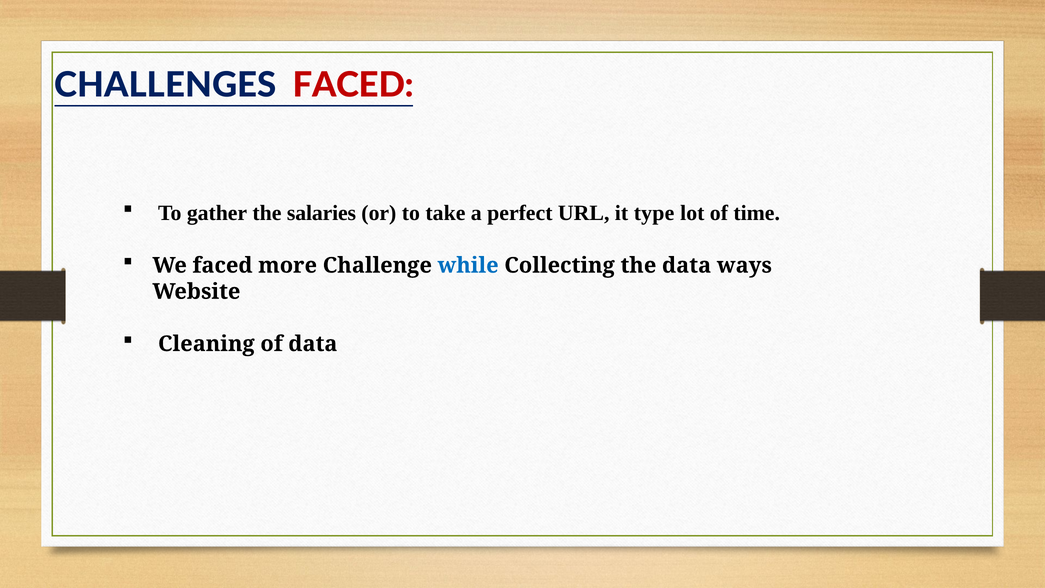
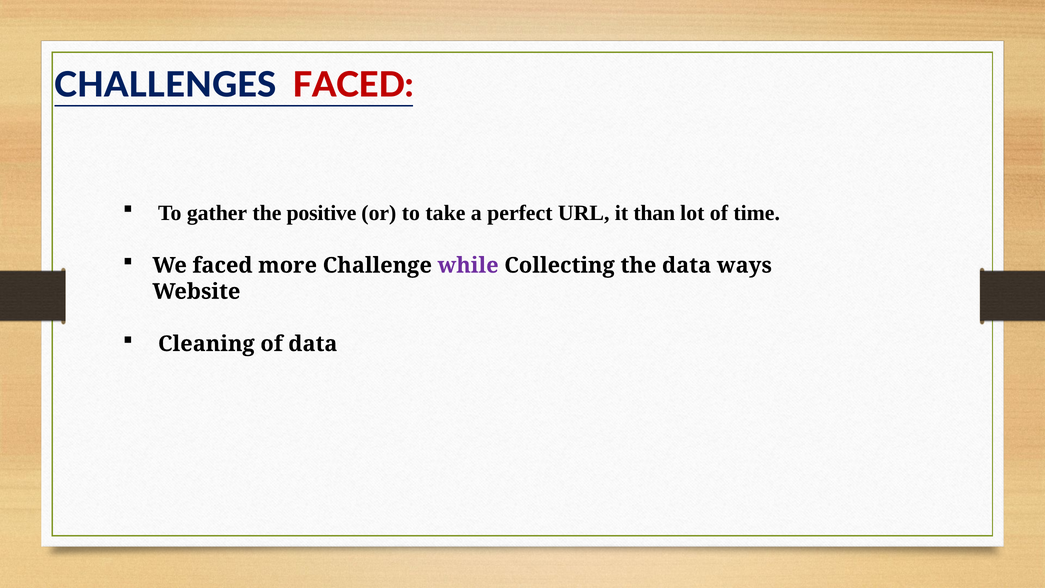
salaries: salaries -> positive (322, 213)
type: type -> than (654, 213)
while colour: blue -> purple (468, 265)
